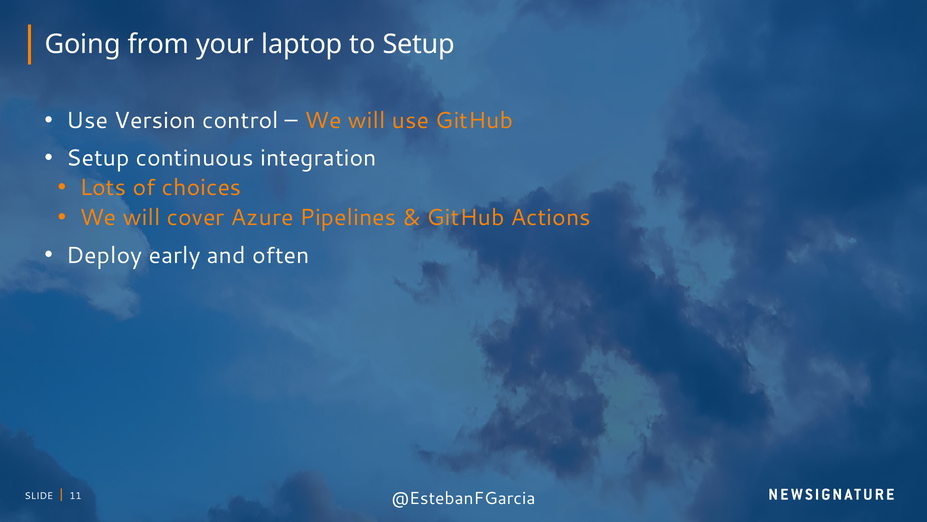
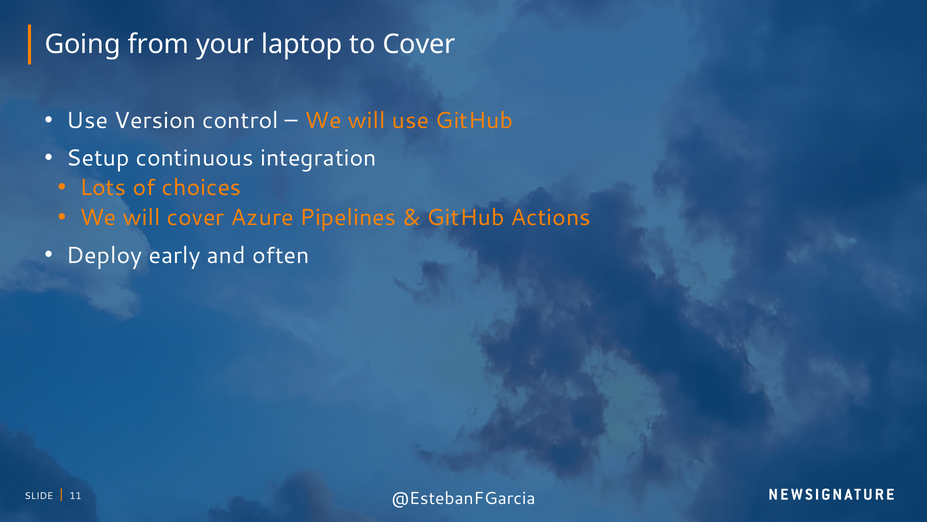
to Setup: Setup -> Cover (419, 44)
